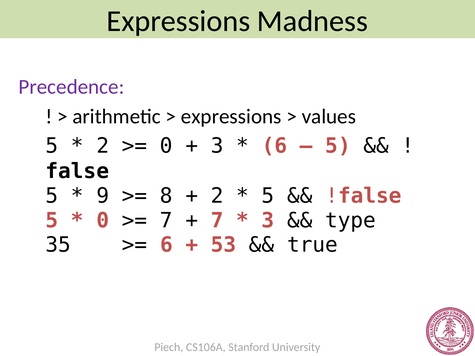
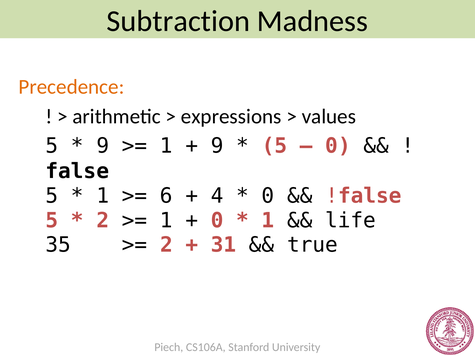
Expressions: Expressions -> Subtraction (178, 21)
Precedence colour: purple -> orange (71, 87)
2: 2 -> 9 (103, 146)
0: 0 -> 1 (166, 146)
3: 3 -> 9 (217, 146)
6: 6 -> 5 (275, 146)
5: 5 -> 0 (338, 146)
9: 9 -> 1 (103, 196)
8: 8 -> 6 (166, 196)
2: 2 -> 4 (217, 196)
5: 5 -> 0 (268, 196)
0: 0 -> 2 (103, 221)
7: 7 -> 1 (166, 221)
7: 7 -> 0 (217, 221)
3: 3 -> 1 (268, 221)
type: type -> life (351, 221)
6: 6 -> 2 (166, 245)
53: 53 -> 31 (224, 245)
